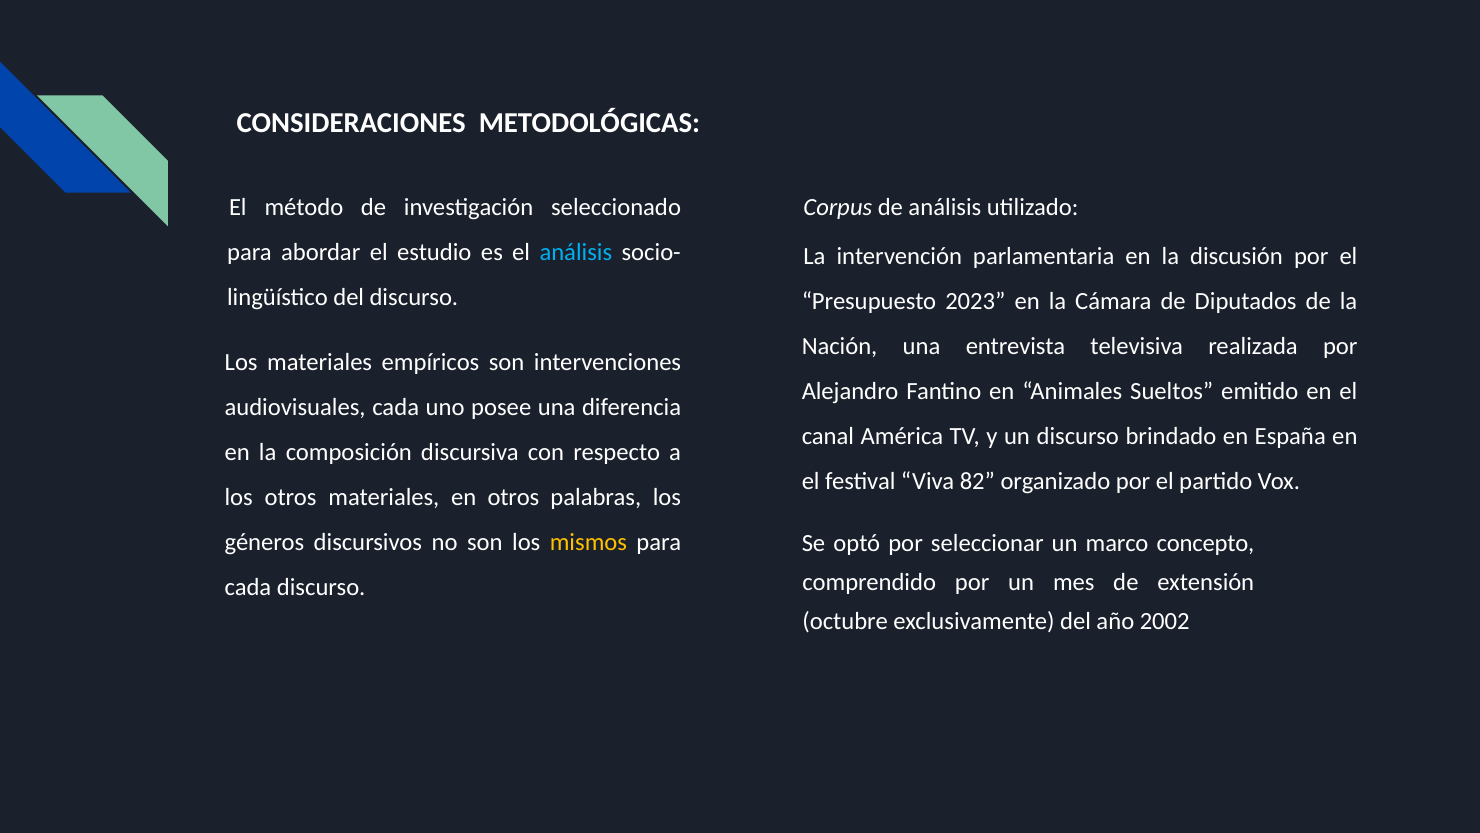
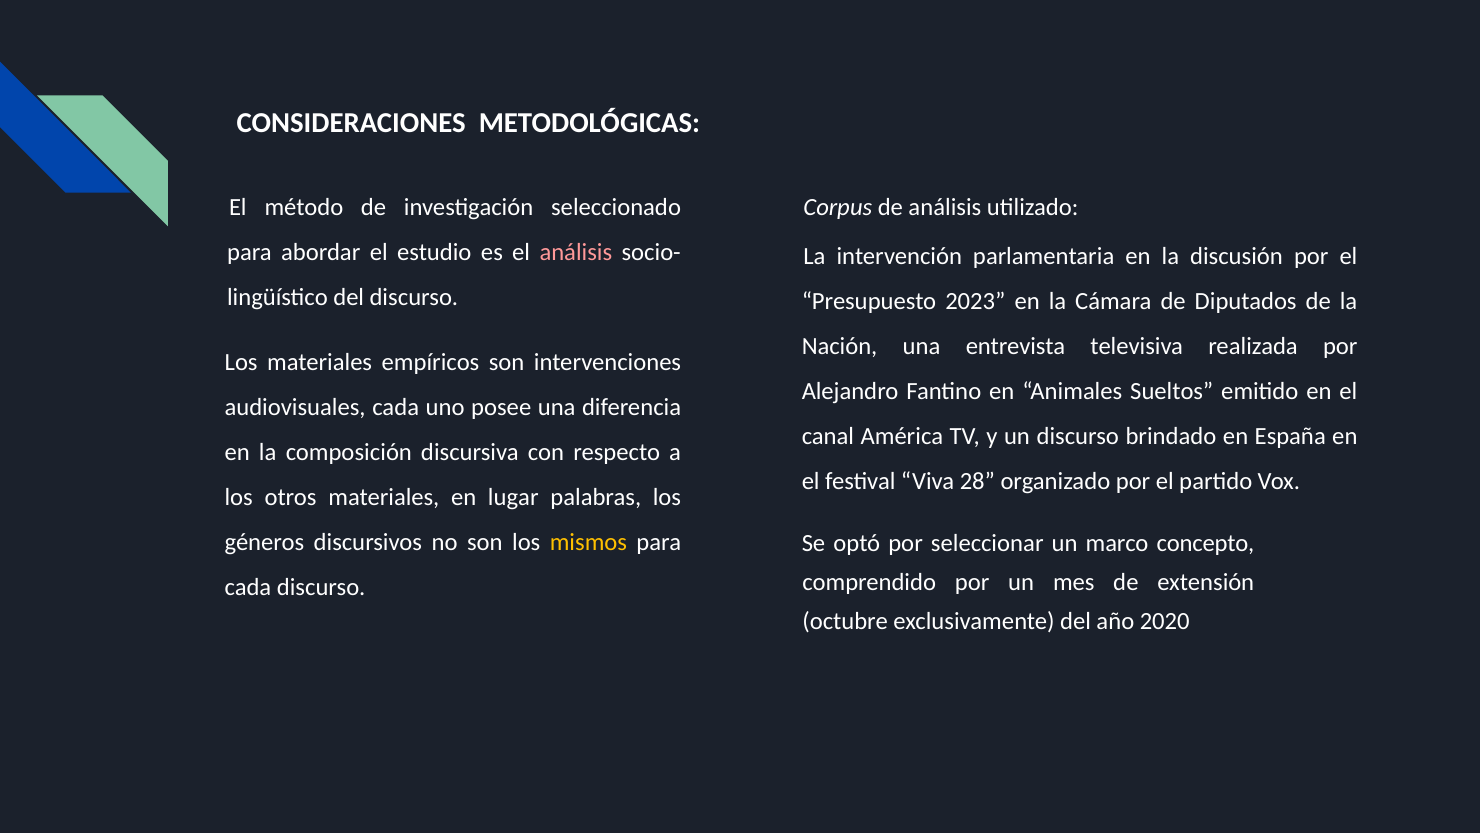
análisis colour: light blue -> pink (576, 253)
82: 82 -> 28 (977, 481)
en otros: otros -> lugar (513, 497)
2002: 2002 -> 2020 (1165, 621)
